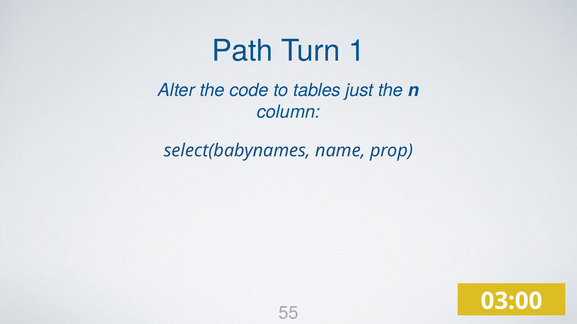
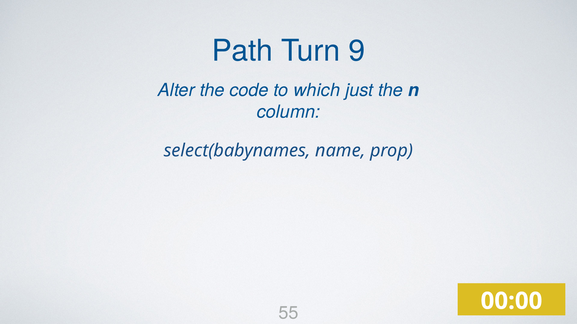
1: 1 -> 9 (357, 51)
tables: tables -> which (317, 90)
03:00: 03:00 -> 00:00 (511, 302)
